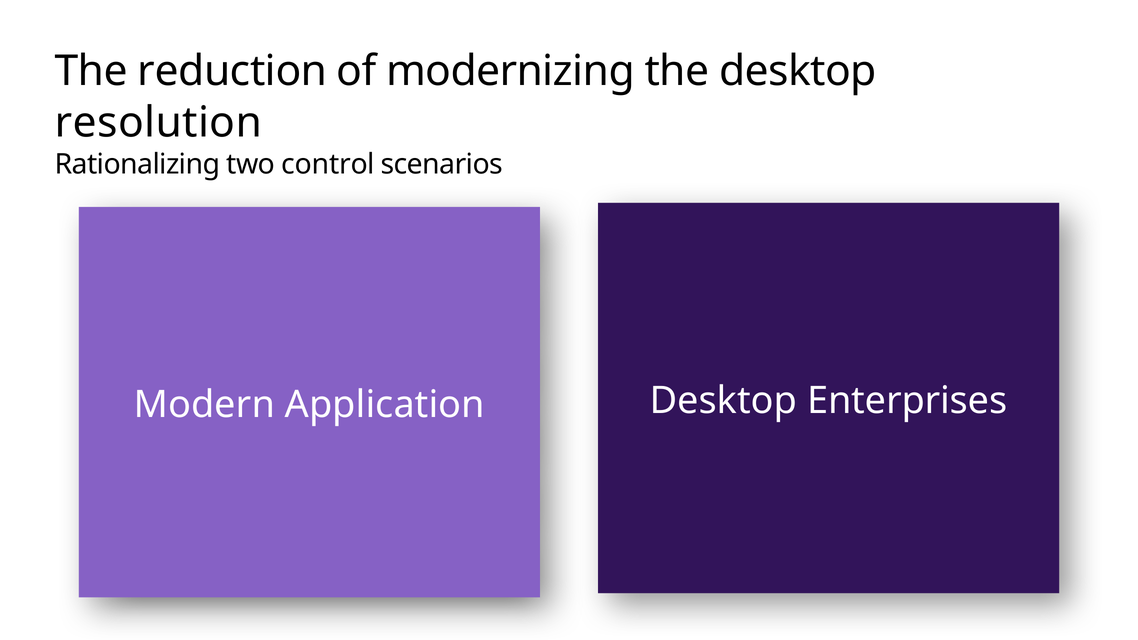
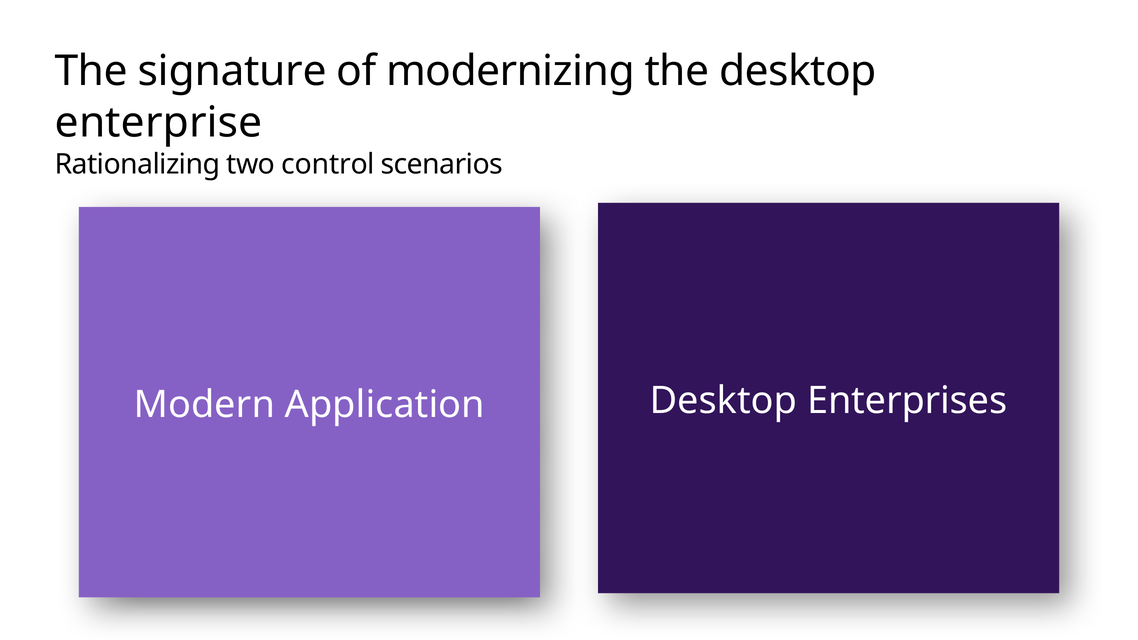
reduction: reduction -> signature (232, 71)
resolution: resolution -> enterprise (159, 122)
